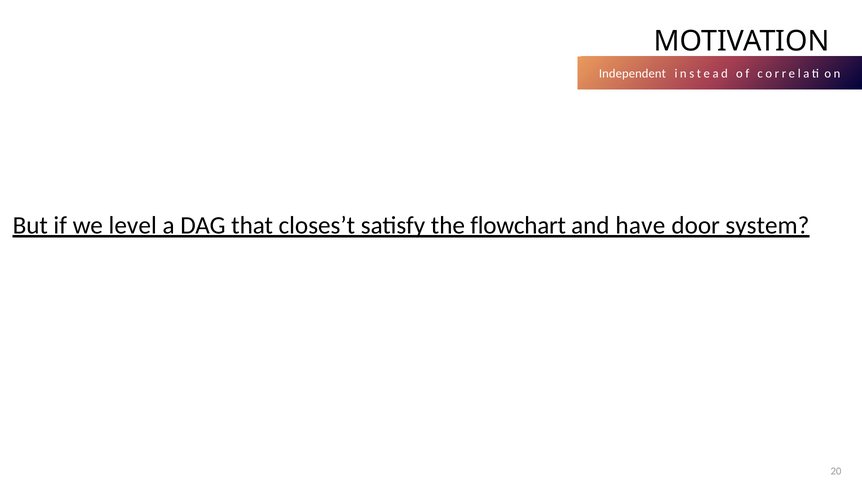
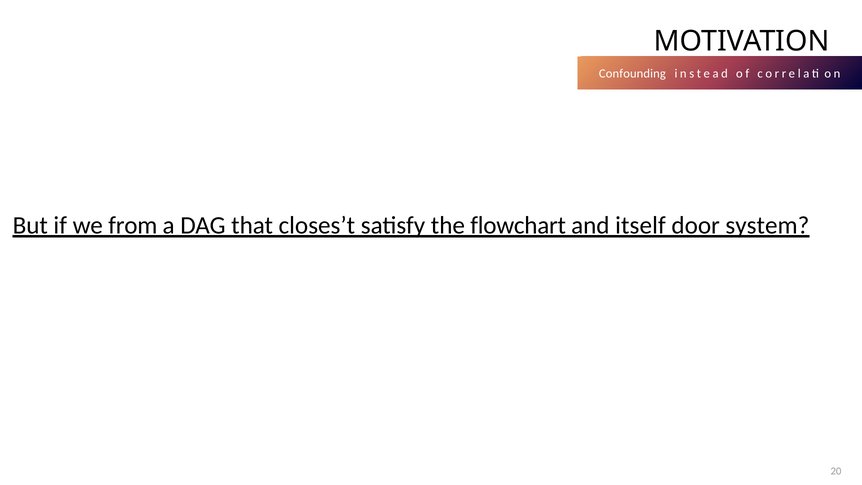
Independent: Independent -> Confounding (632, 74)
level: level -> from (133, 225)
have: have -> itself (640, 225)
